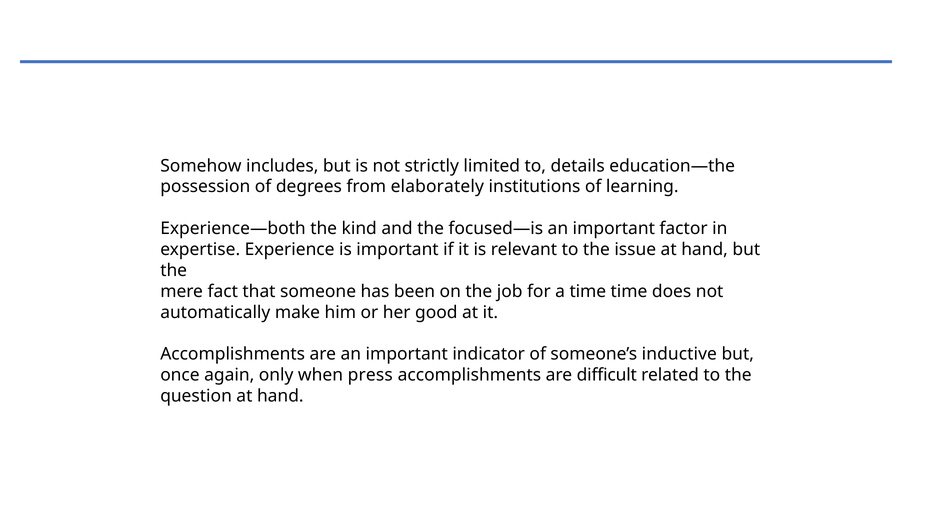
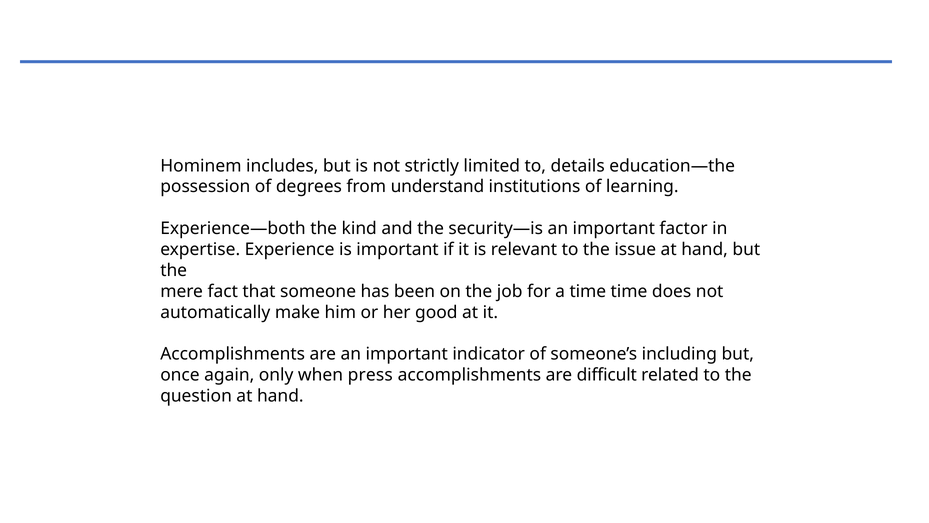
Somehow: Somehow -> Hominem (201, 166)
elaborately: elaborately -> understand (437, 187)
focused—is: focused—is -> security—is (496, 228)
inductive: inductive -> including (679, 354)
